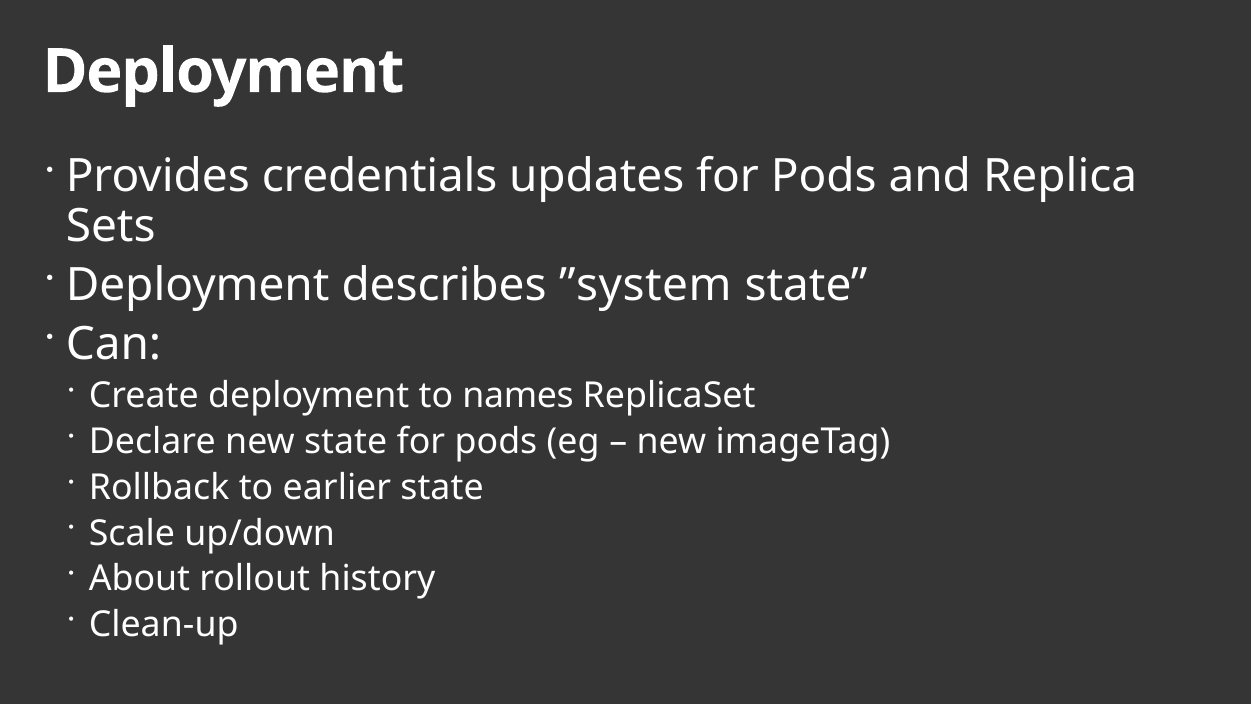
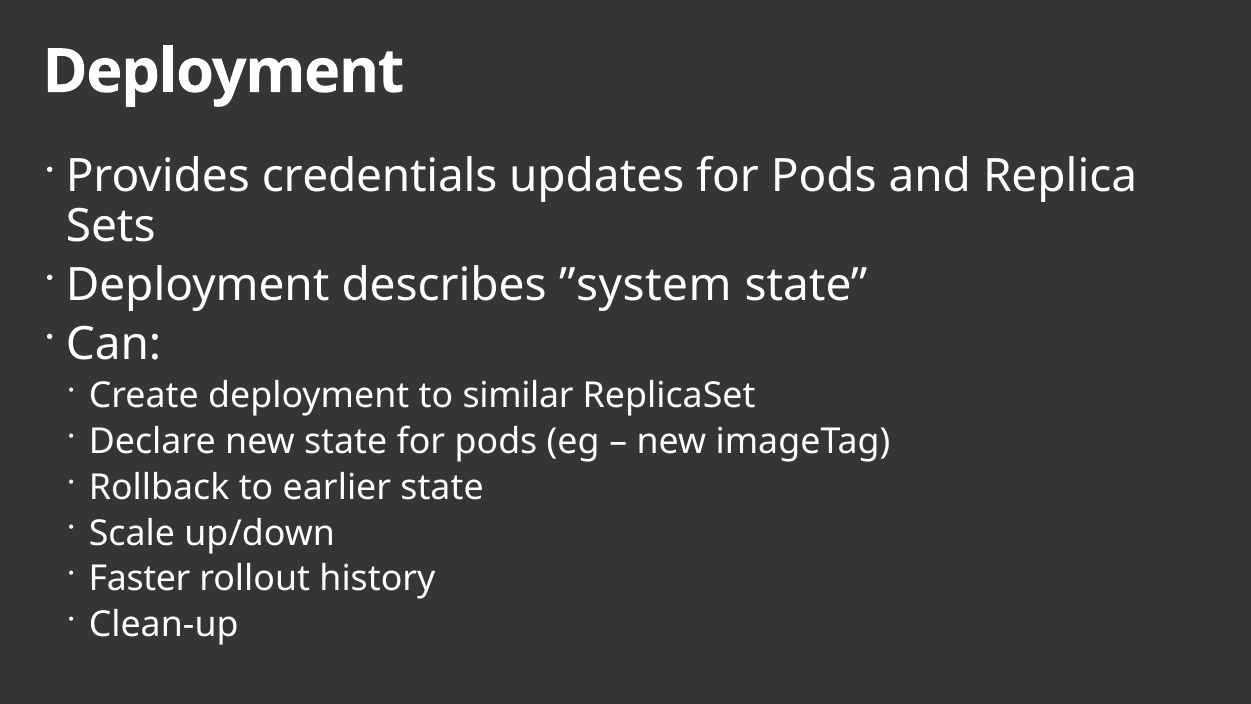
names: names -> similar (518, 396)
About: About -> Faster (140, 579)
